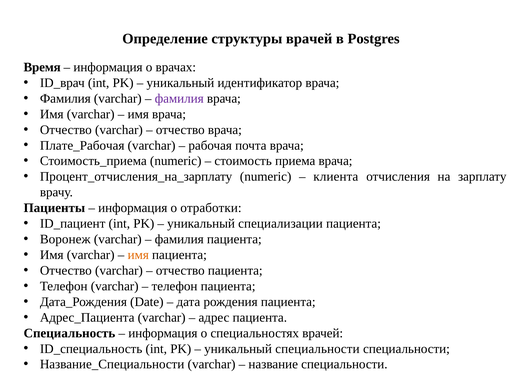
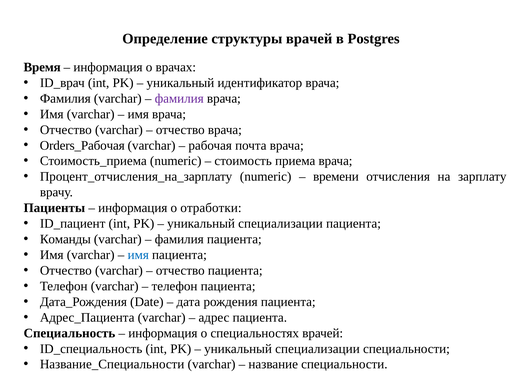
Плате_Рабочая: Плате_Рабочая -> Orders_Рабочая (82, 146)
клиента: клиента -> времени (336, 177)
Воронеж: Воронеж -> Команды (65, 240)
имя colour: orange -> blue (138, 255)
специальности: специальности -> специализации (317, 349)
